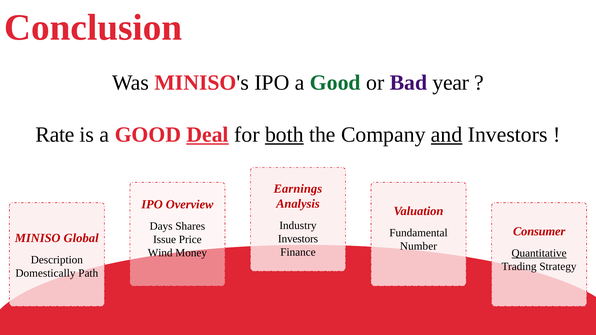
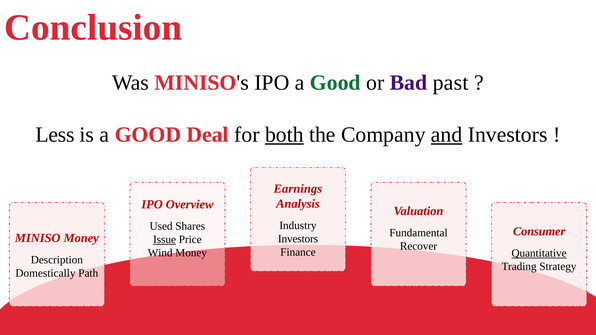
year: year -> past (451, 83)
Rate: Rate -> Less (55, 135)
Deal underline: present -> none (208, 135)
Days: Days -> Used (161, 226)
MINISO Global: Global -> Money (81, 238)
Issue underline: none -> present (165, 240)
Number: Number -> Recover (419, 246)
